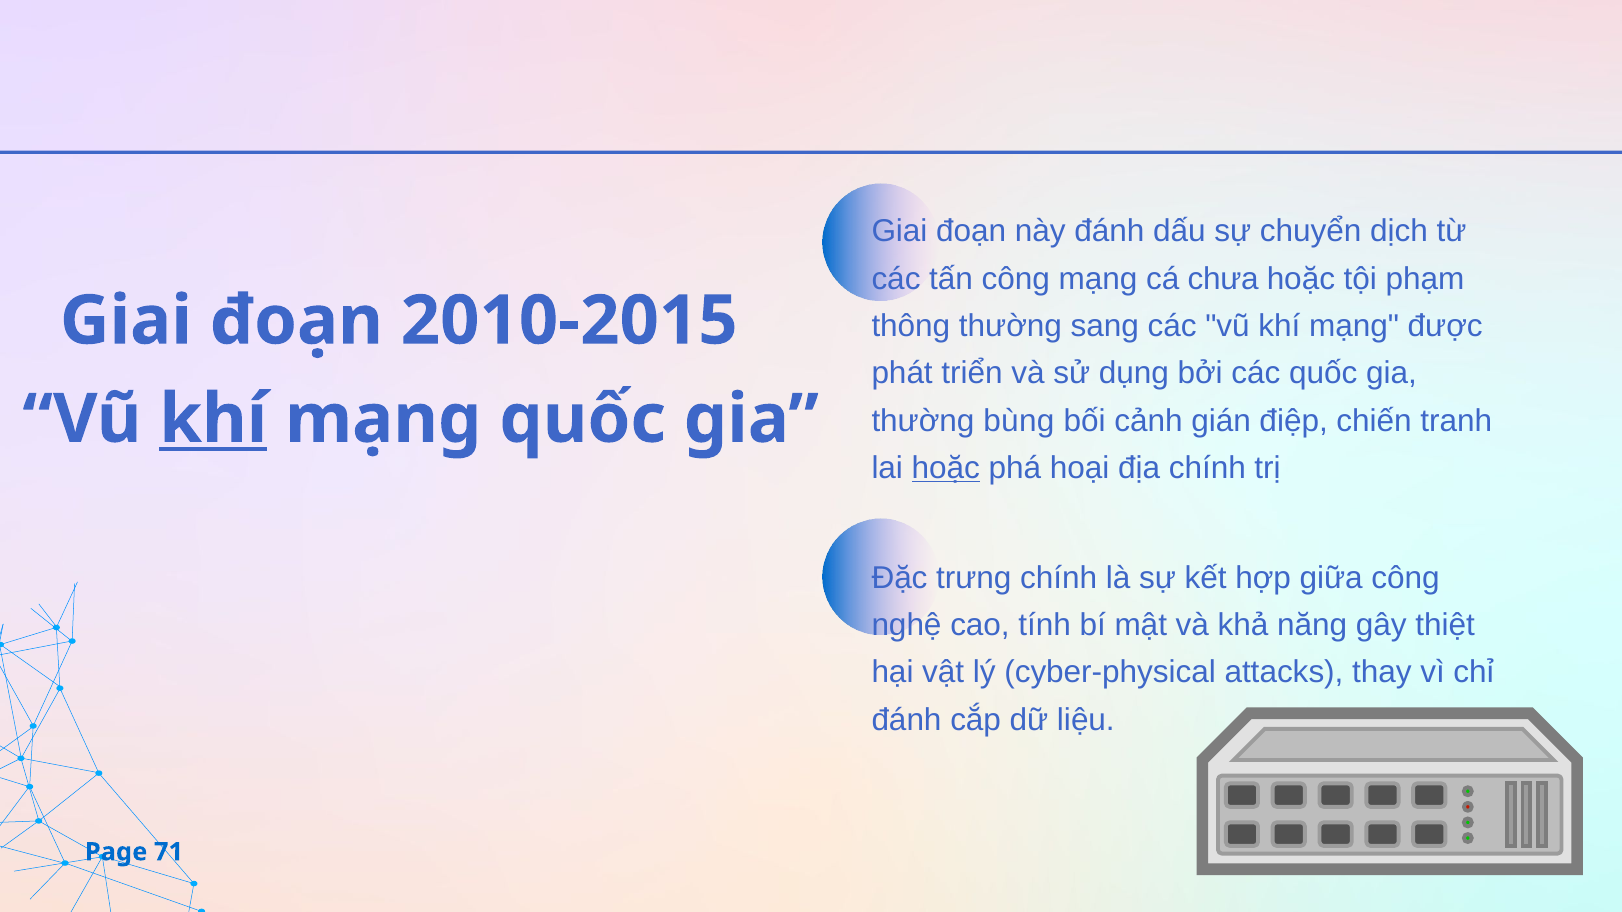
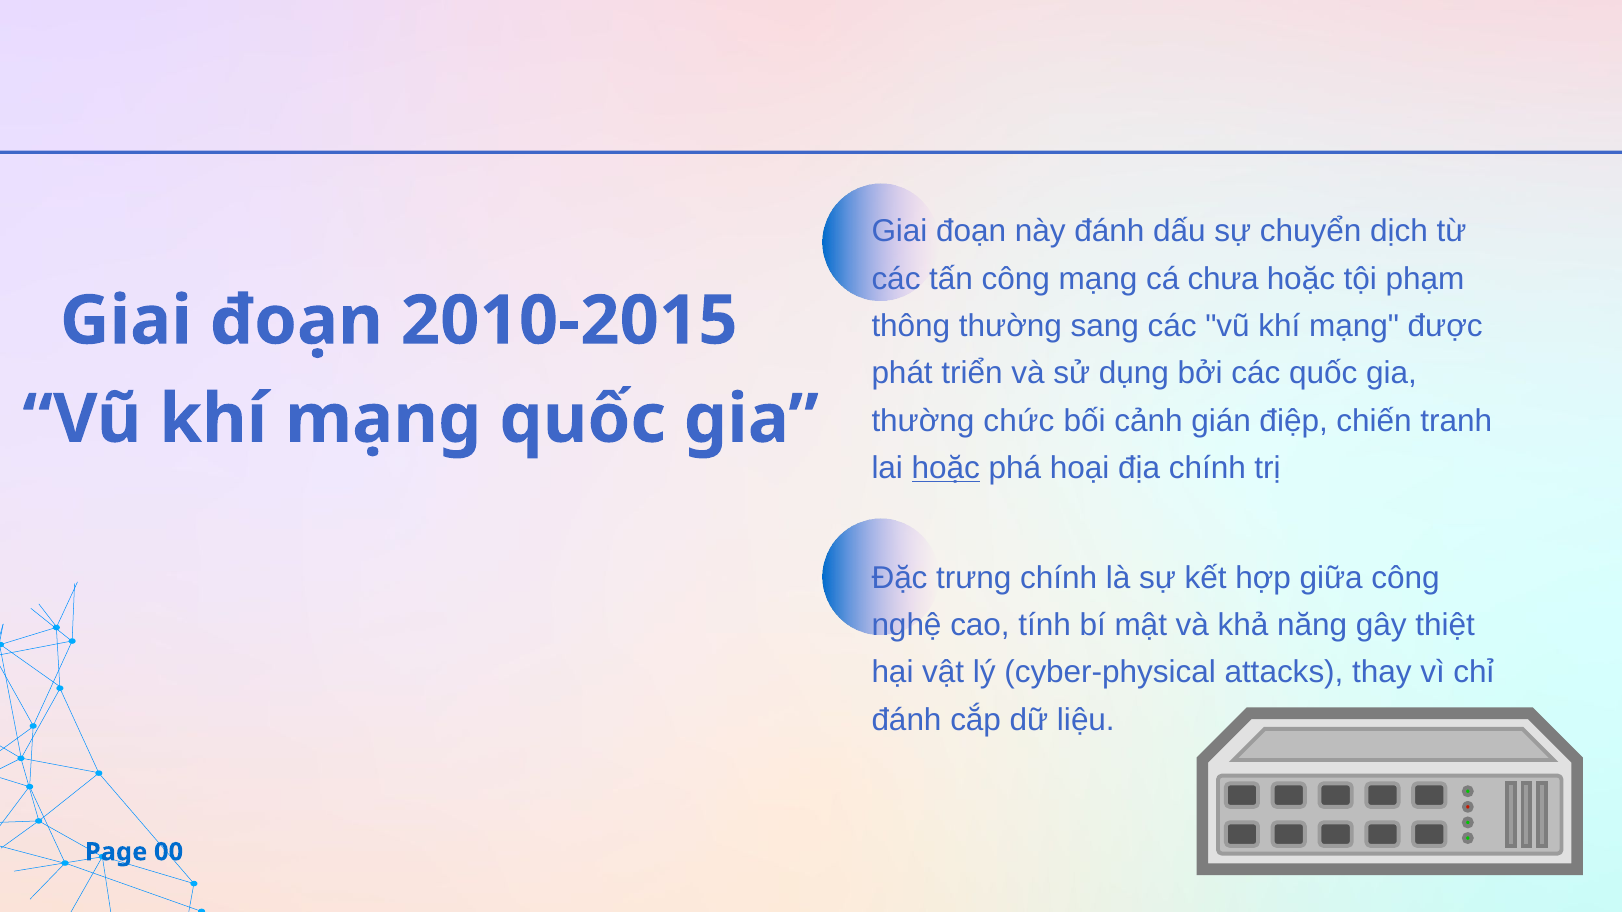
bùng: bùng -> chức (1019, 421)
khí underline: present -> none (213, 419)
71: 71 -> 00 (169, 852)
